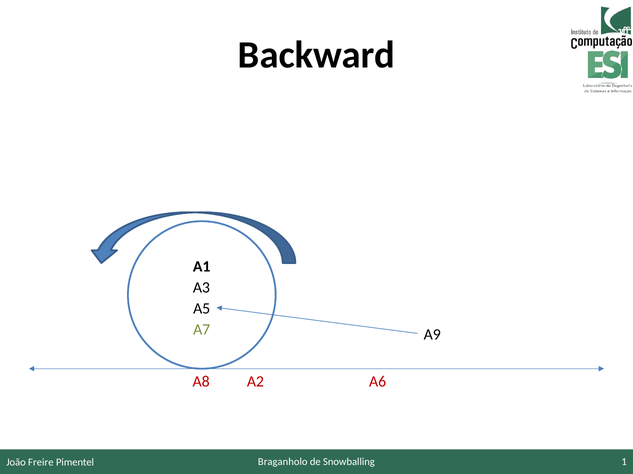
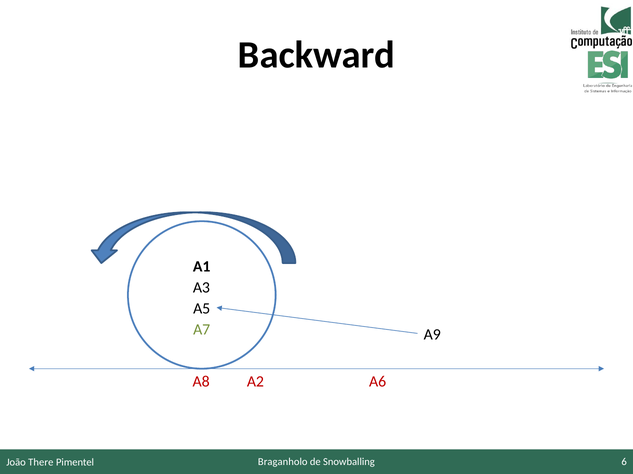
1: 1 -> 6 (624, 463)
Freire: Freire -> There (41, 463)
